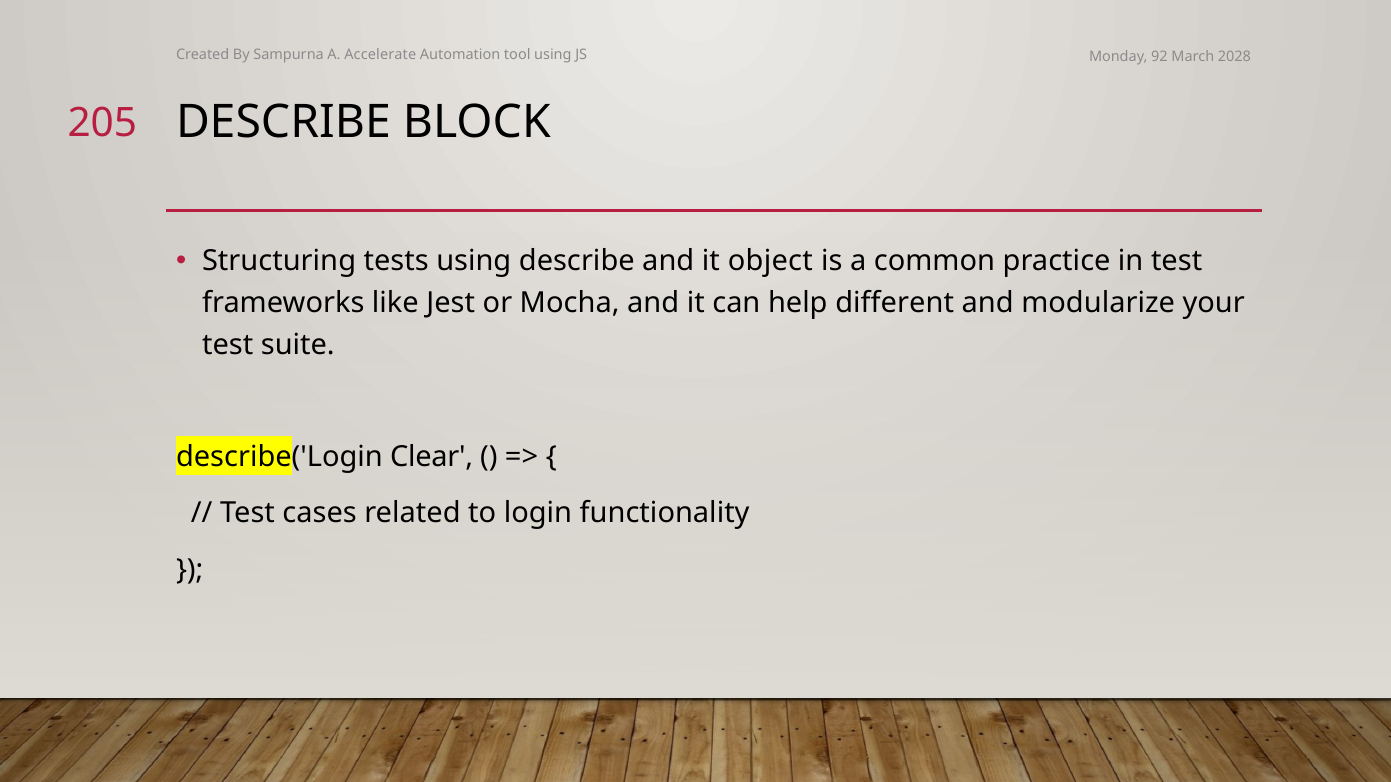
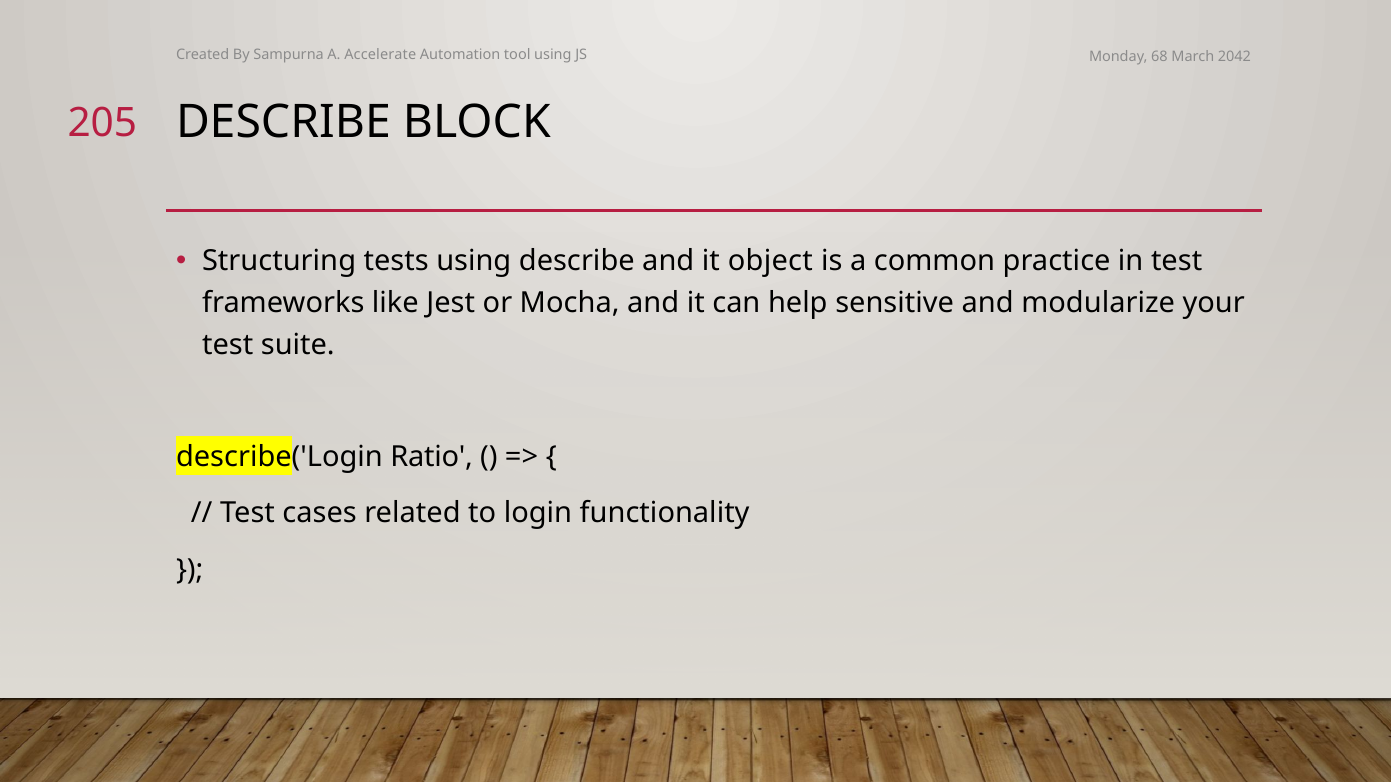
92: 92 -> 68 (1159, 56)
2028: 2028 -> 2042 (1234, 56)
different: different -> sensitive (895, 303)
Clear: Clear -> Ratio (432, 457)
